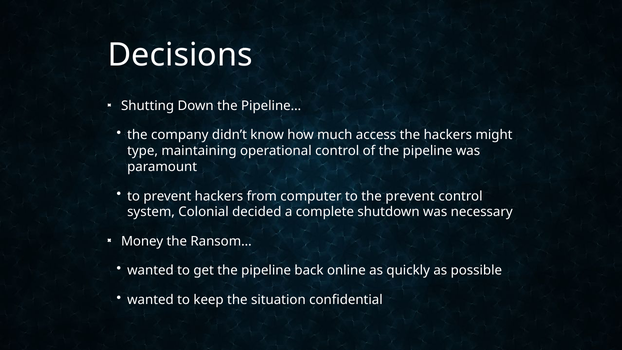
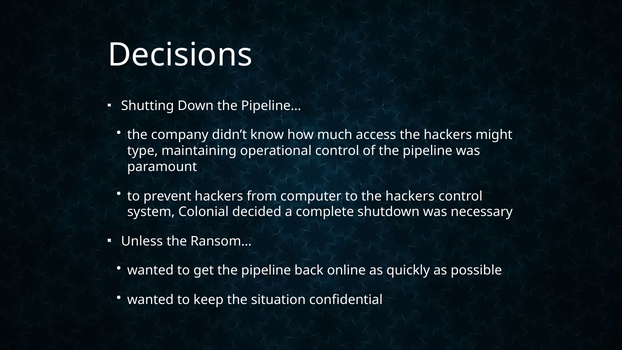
to the prevent: prevent -> hackers (410, 196)
Money: Money -> Unless (142, 241)
